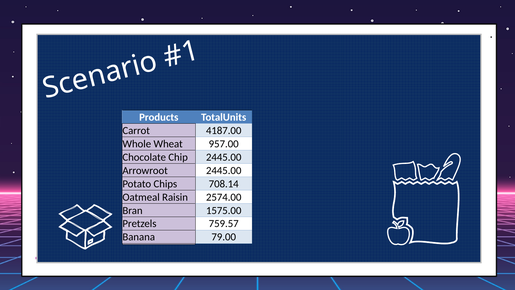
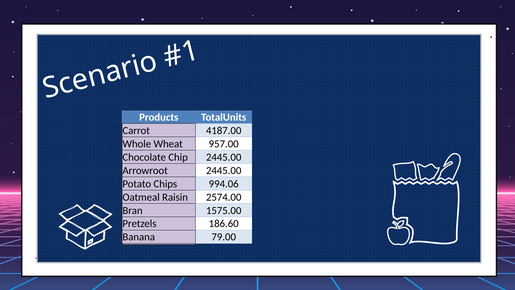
708.14: 708.14 -> 994.06 (224, 184)
759.57: 759.57 -> 186.60 (224, 224)
